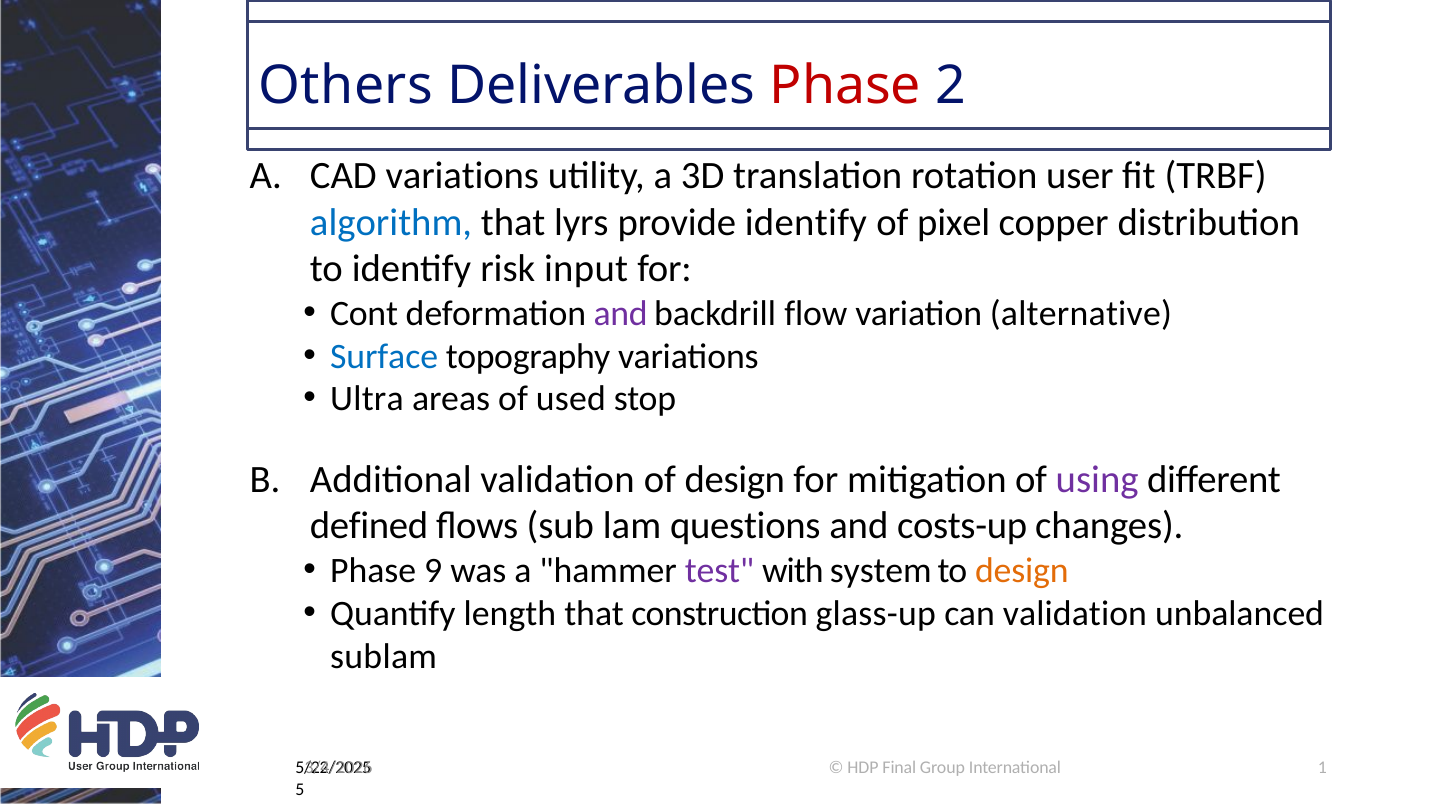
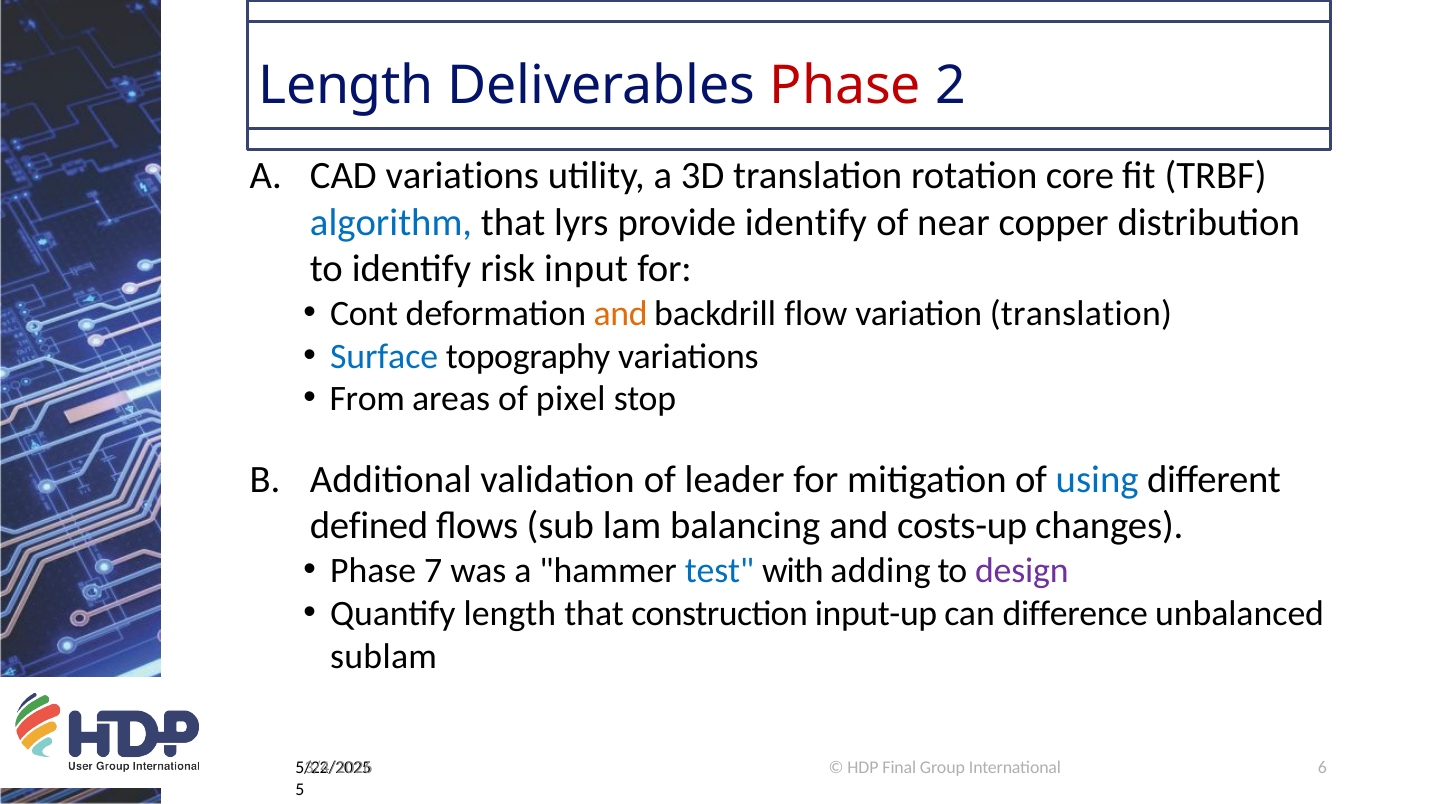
Others: Others -> Length (346, 86)
user: user -> core (1080, 176)
pixel: pixel -> near (953, 223)
and colour: purple -> orange (621, 314)
variation alternative: alternative -> translation (1081, 314)
Ultra: Ultra -> From (367, 399)
used: used -> pixel (571, 399)
of design: design -> leader (735, 480)
using colour: purple -> blue (1097, 480)
questions: questions -> balancing (745, 526)
9: 9 -> 7 (433, 571)
test colour: purple -> blue (720, 571)
system: system -> adding (881, 571)
design colour: orange -> purple (1022, 571)
glass-up: glass-up -> input-up (876, 614)
can validation: validation -> difference (1075, 614)
1: 1 -> 6 (1322, 767)
